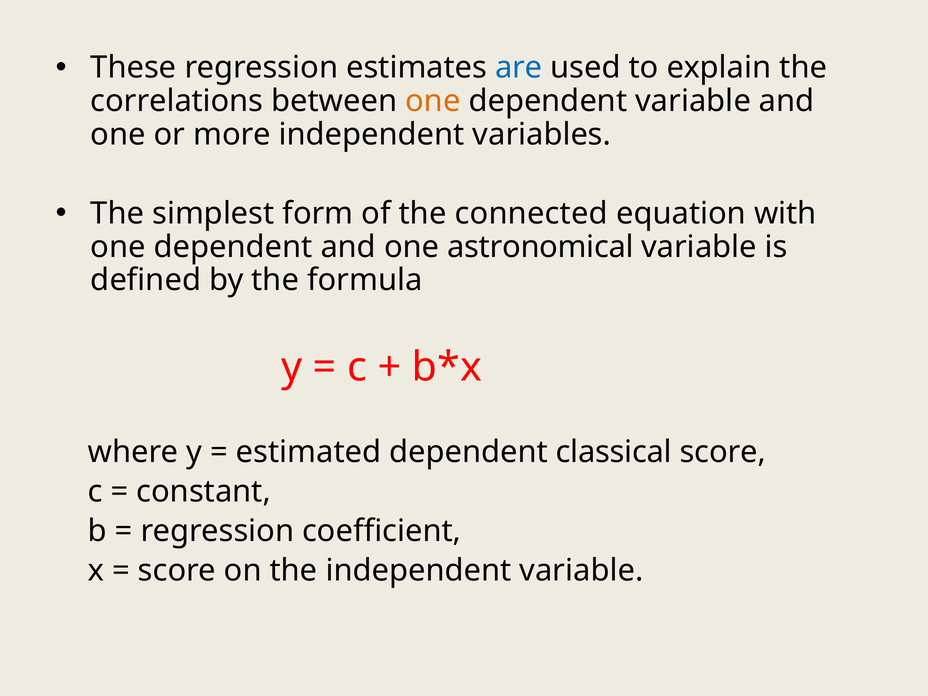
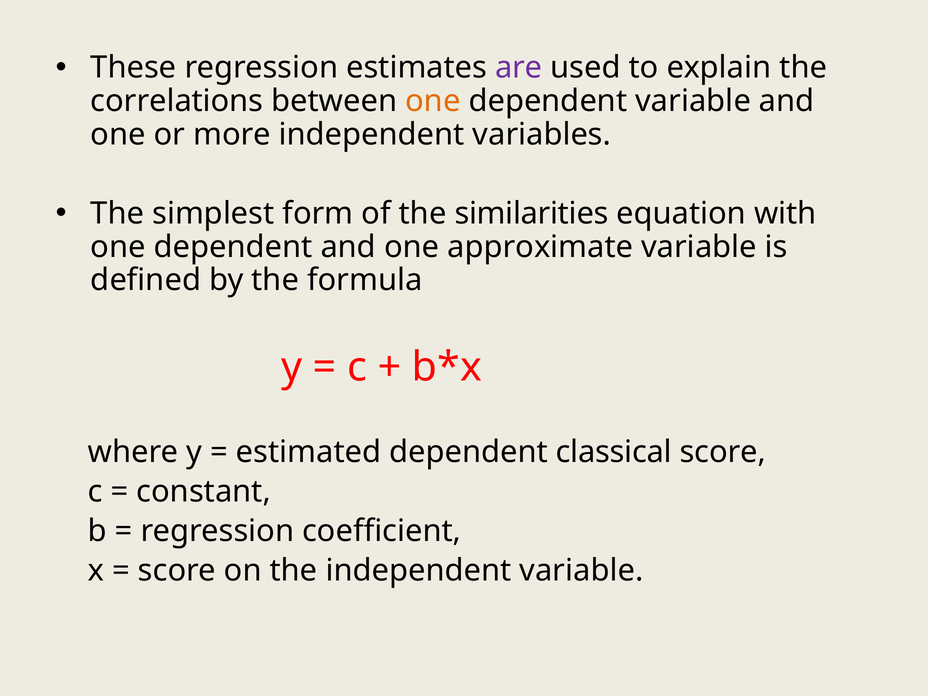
are colour: blue -> purple (519, 68)
connected: connected -> similarities (532, 213)
astronomical: astronomical -> approximate (540, 247)
